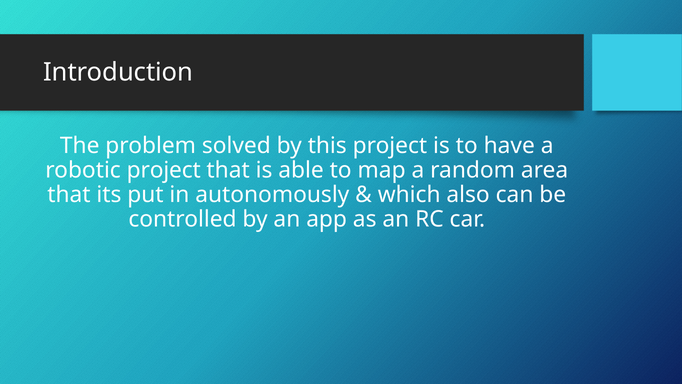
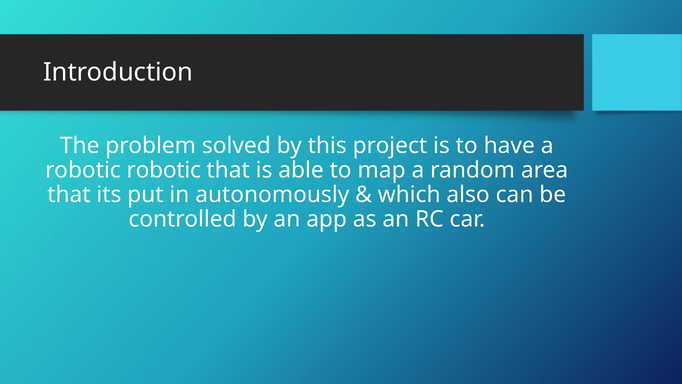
robotic project: project -> robotic (164, 170)
